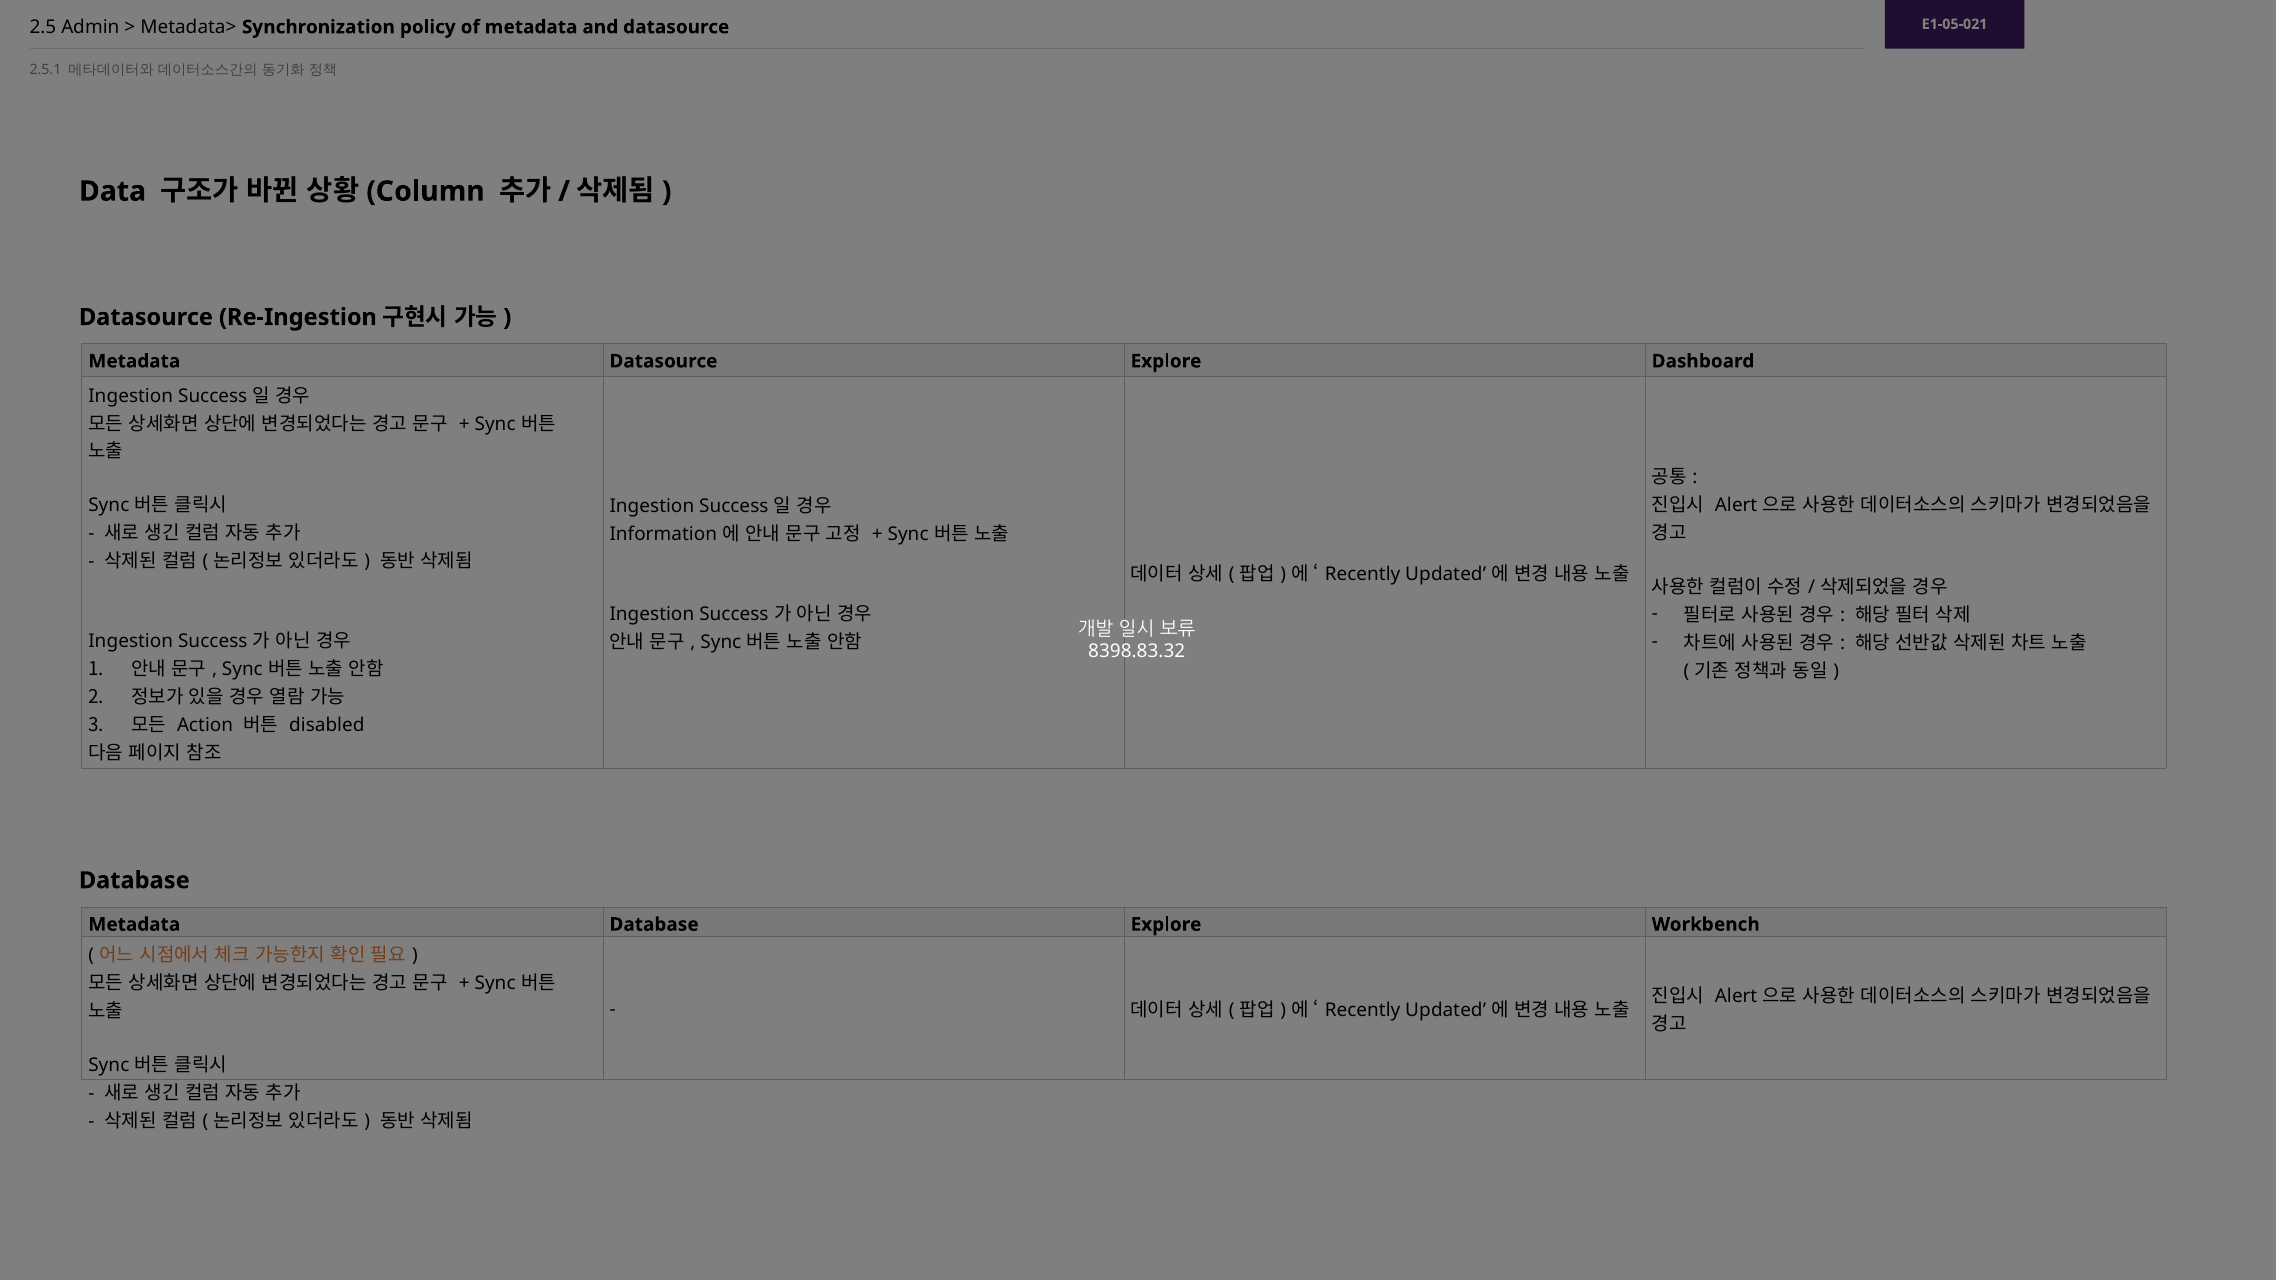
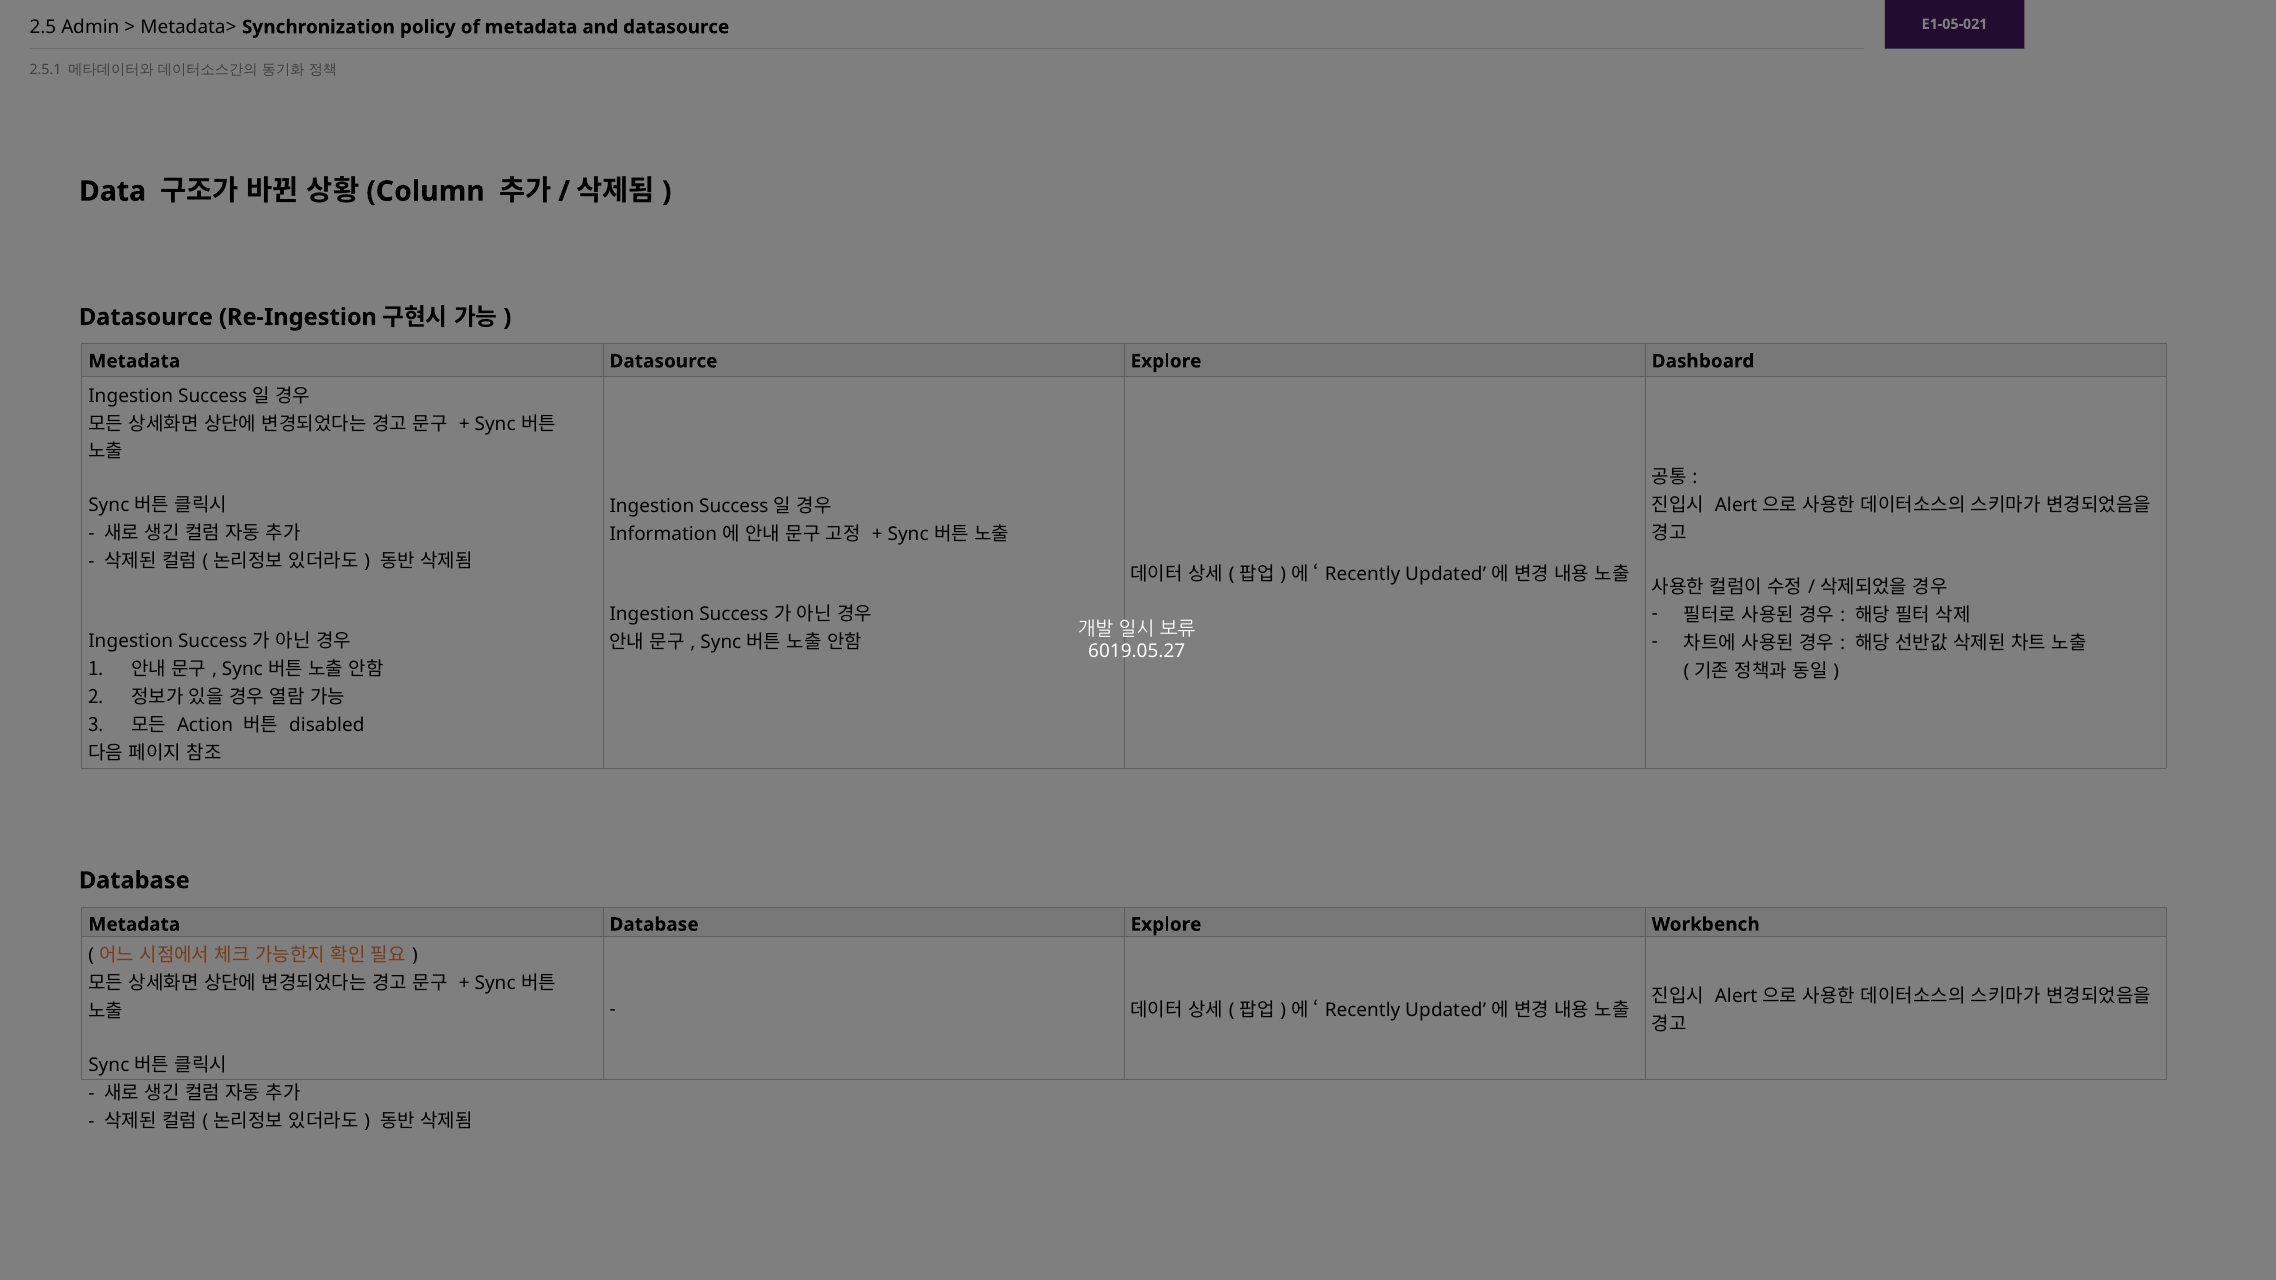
8398.83.32: 8398.83.32 -> 6019.05.27 (1137, 652)
